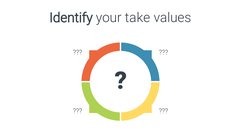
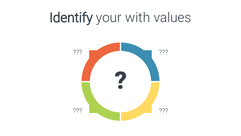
take: take -> with (138, 18)
